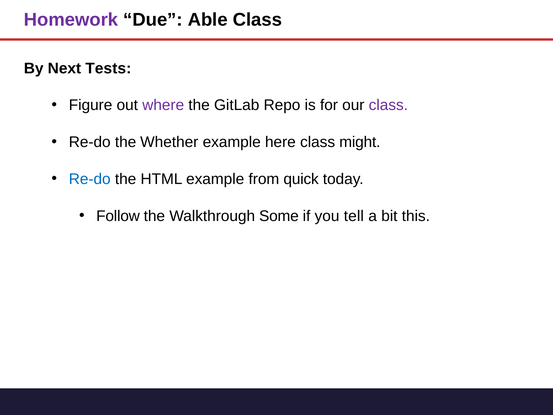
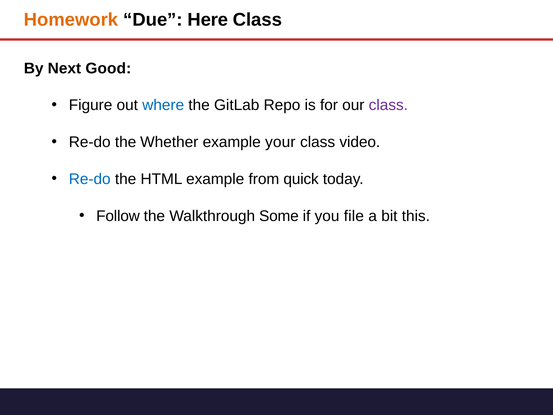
Homework colour: purple -> orange (71, 20)
Able: Able -> Here (208, 20)
Tests: Tests -> Good (108, 68)
where colour: purple -> blue (163, 105)
here: here -> your (280, 142)
might: might -> video (360, 142)
tell: tell -> file (354, 216)
